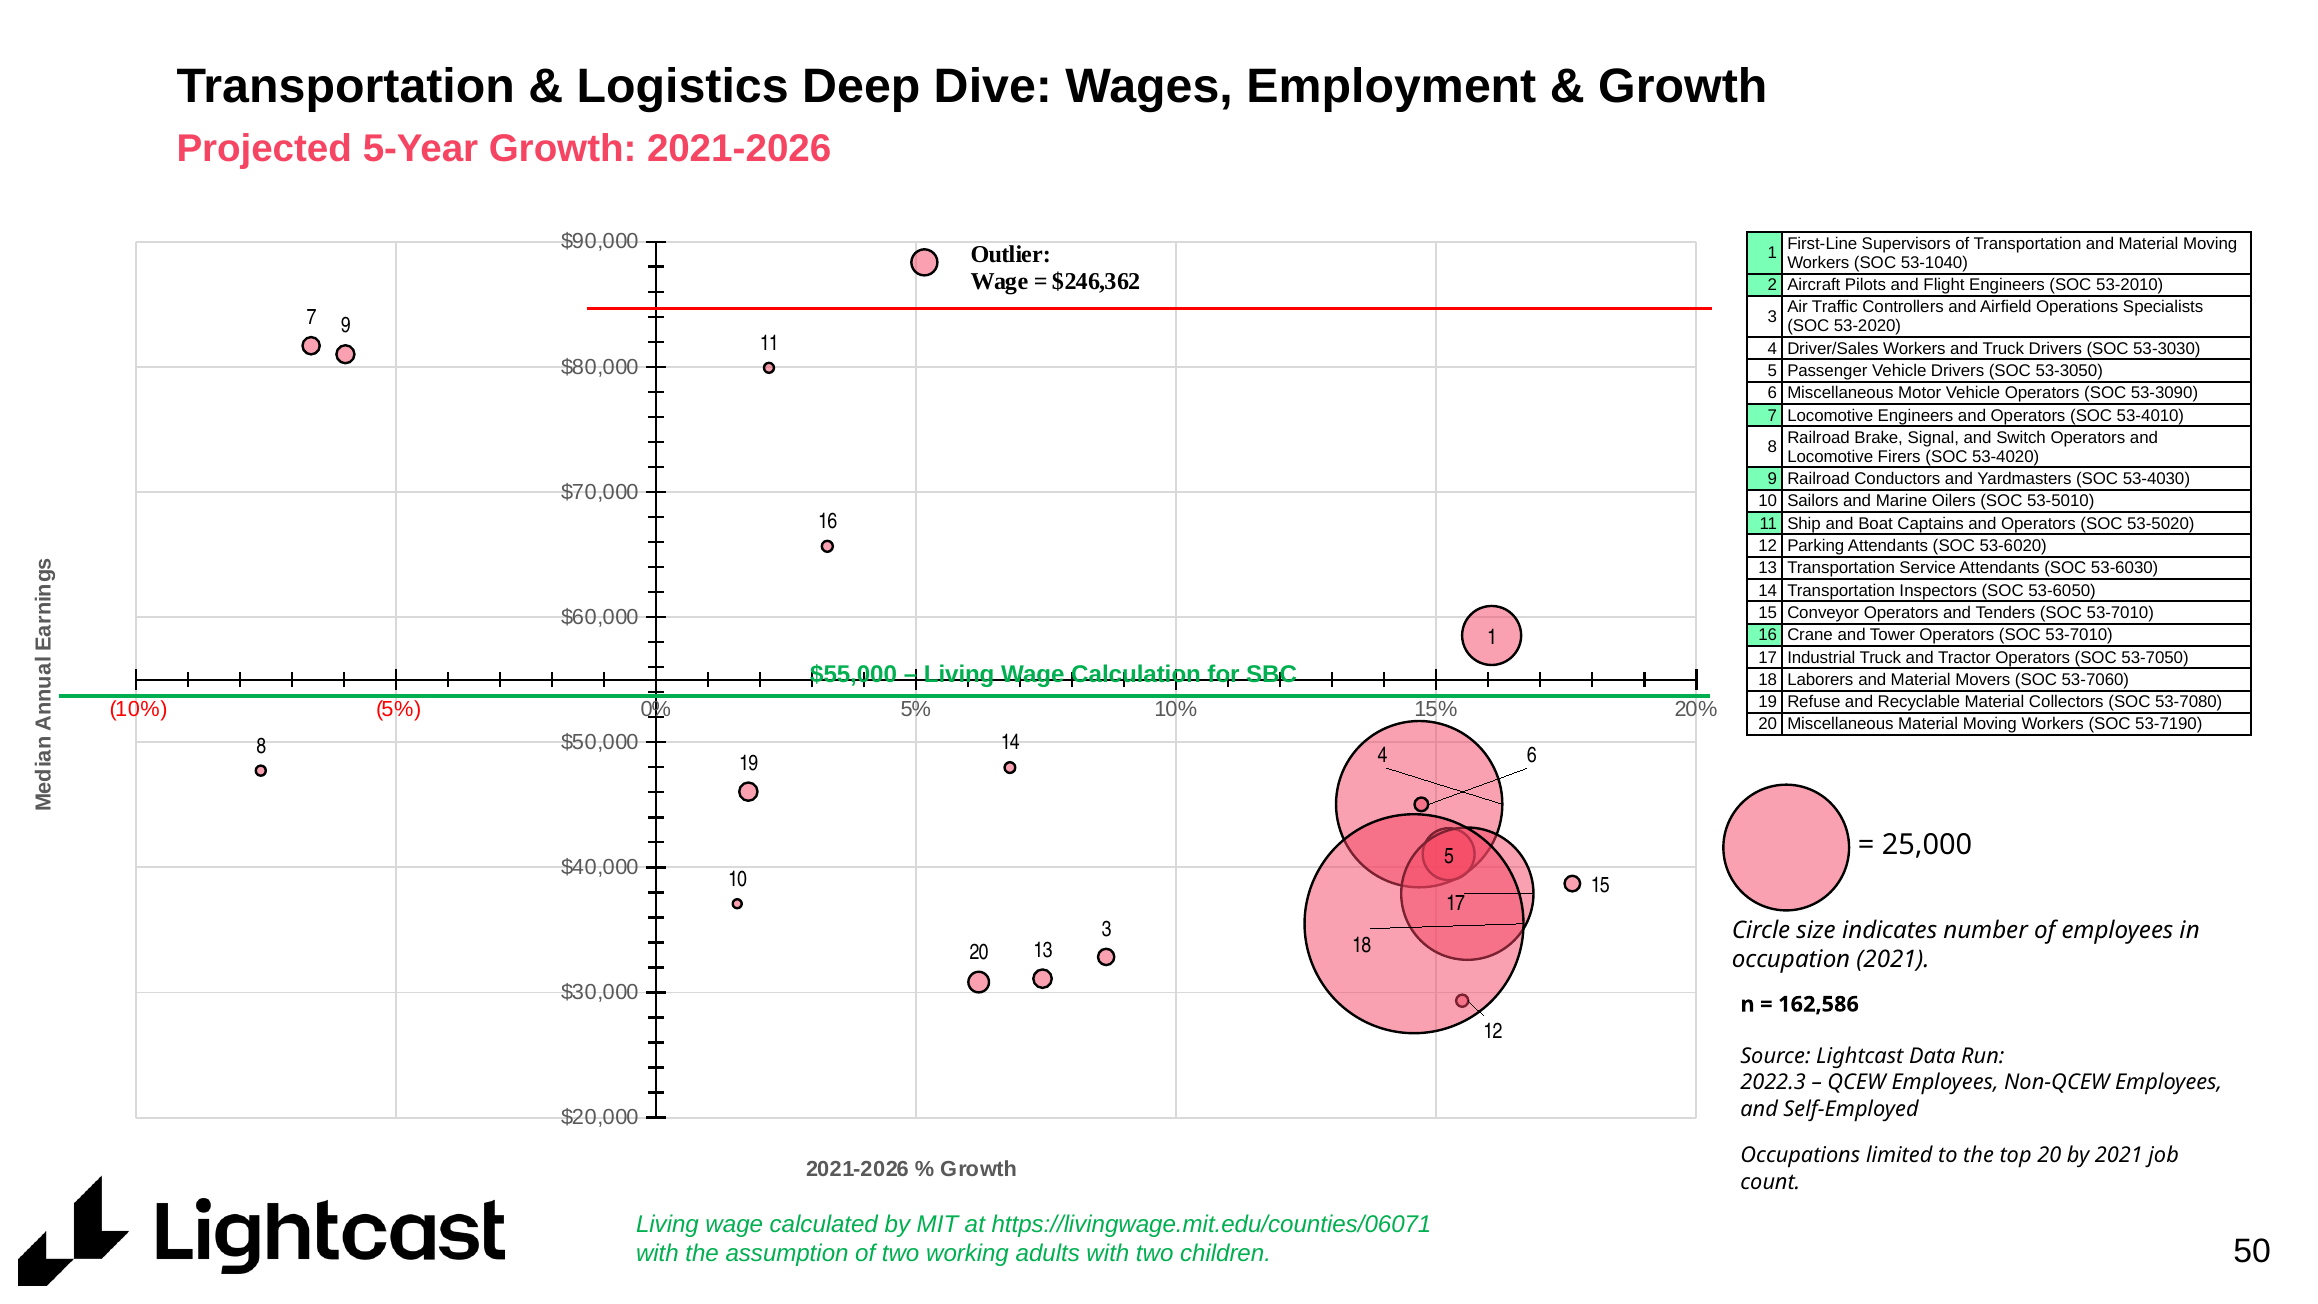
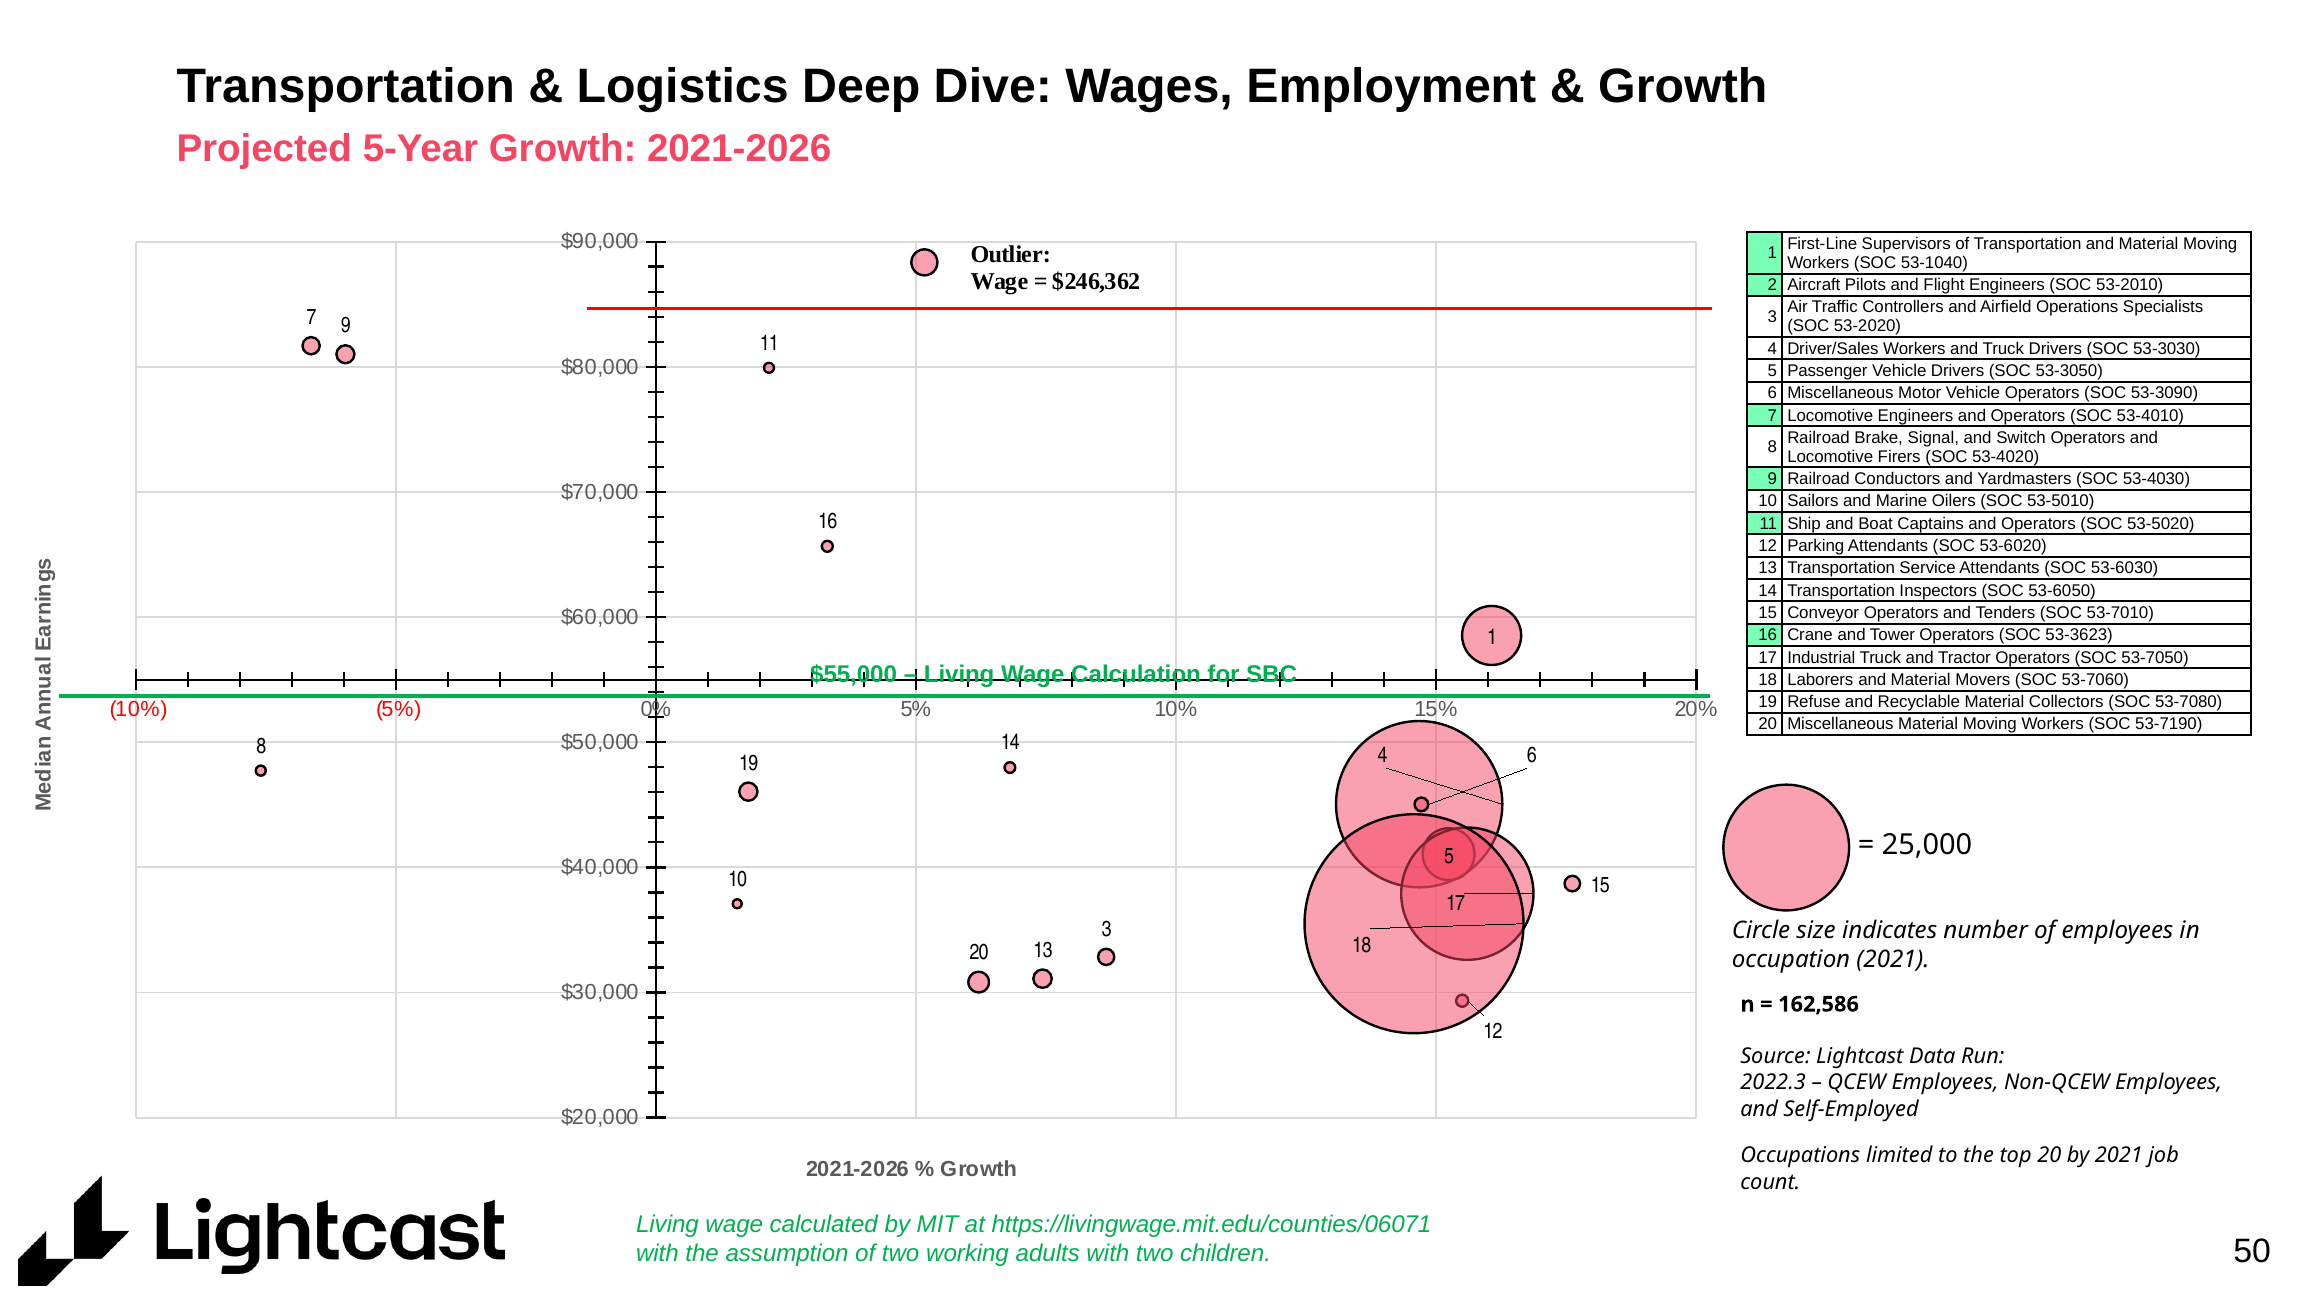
Operators SOC 53-7010: 53-7010 -> 53-3623 (2079, 635)
